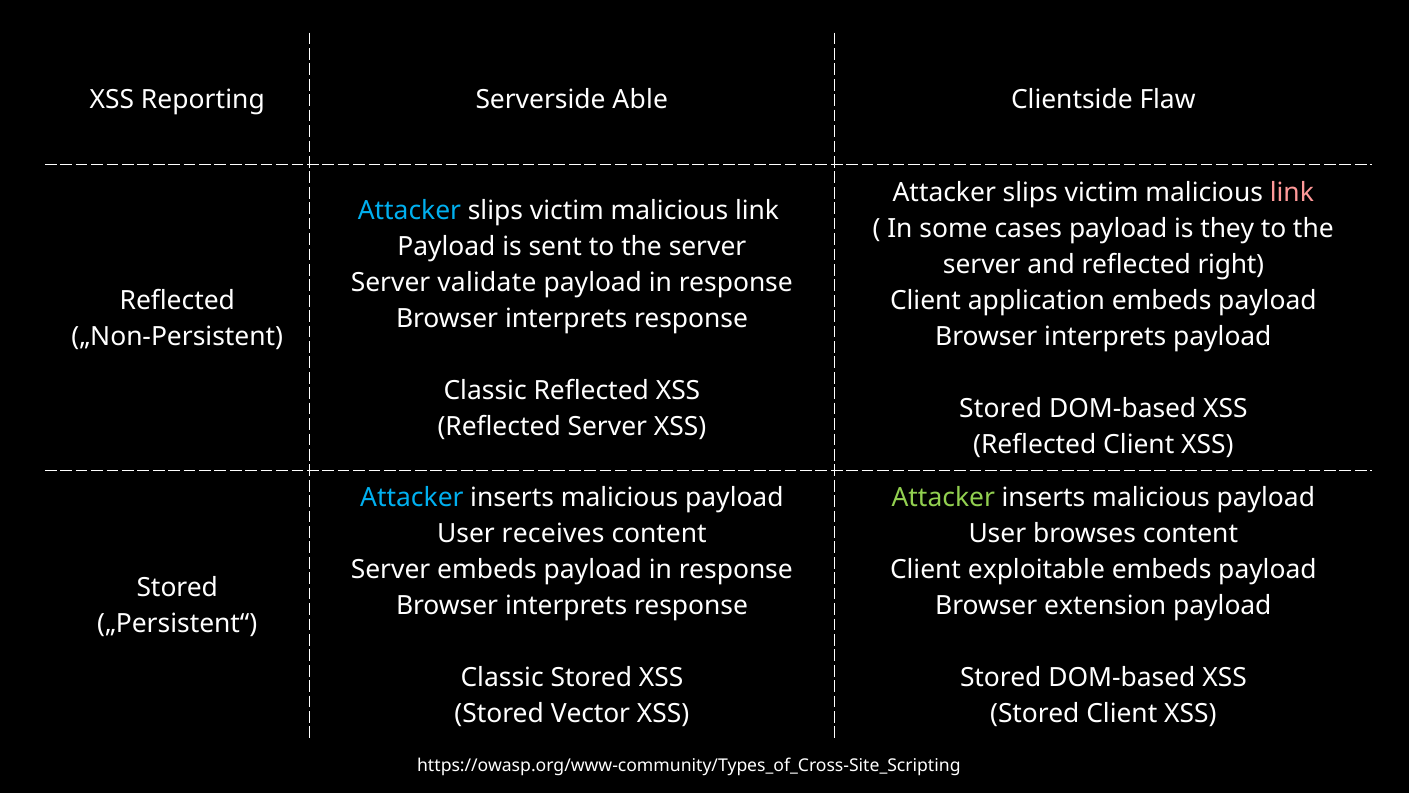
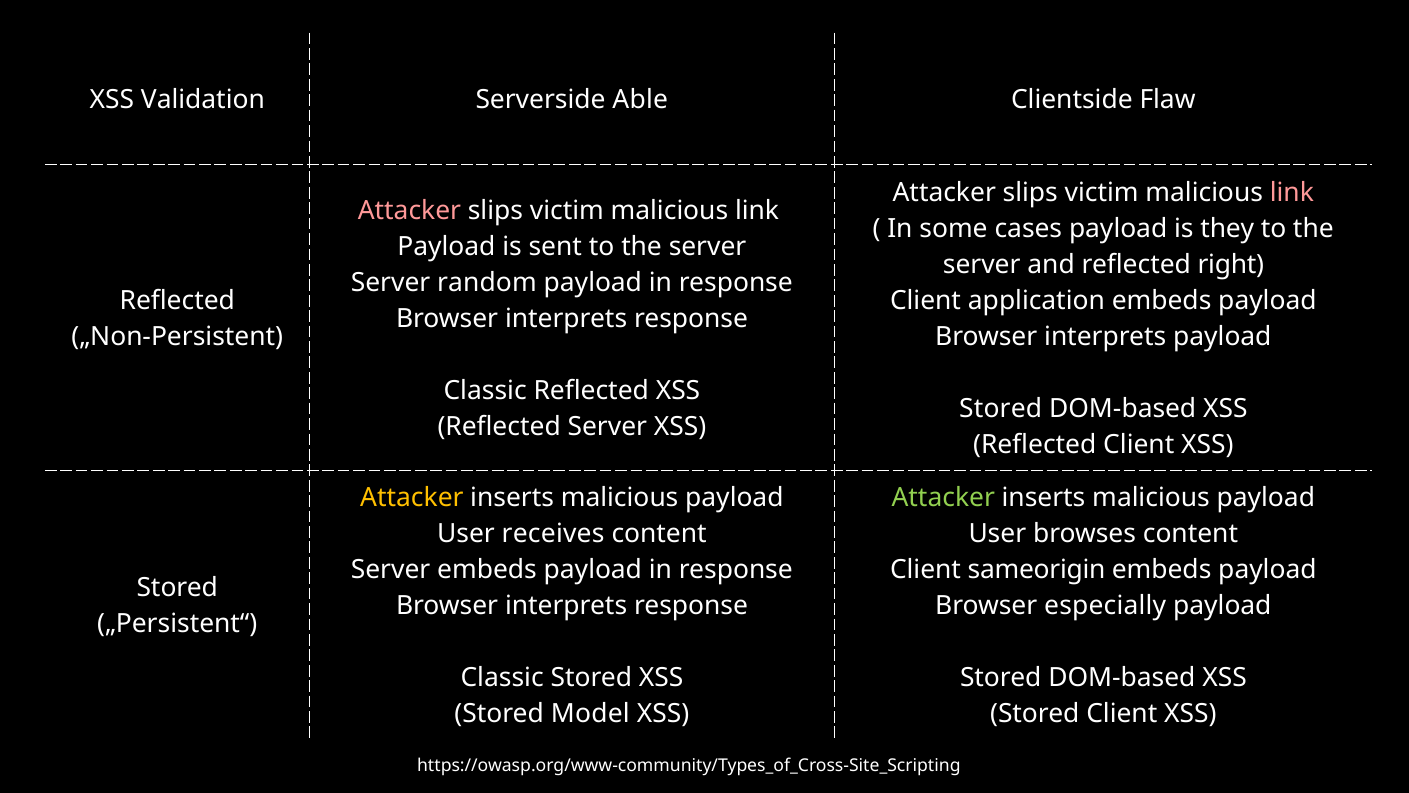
Reporting: Reporting -> Validation (203, 100)
Attacker colour: light blue -> pink (409, 211)
validate: validate -> random (487, 283)
Attacker colour: light blue -> yellow (412, 498)
exploitable: exploitable -> sameorigin (1037, 570)
extension: extension -> especially (1105, 606)
Vector: Vector -> Model (590, 713)
